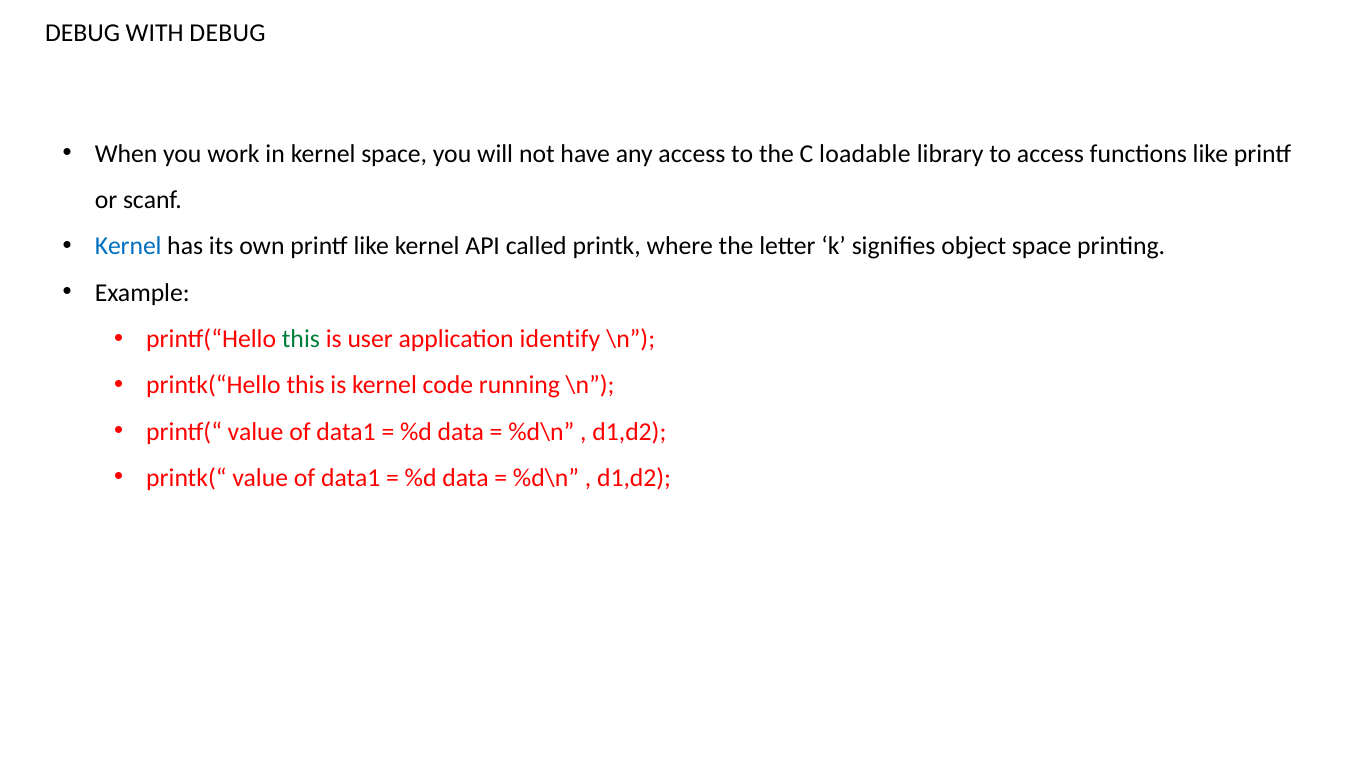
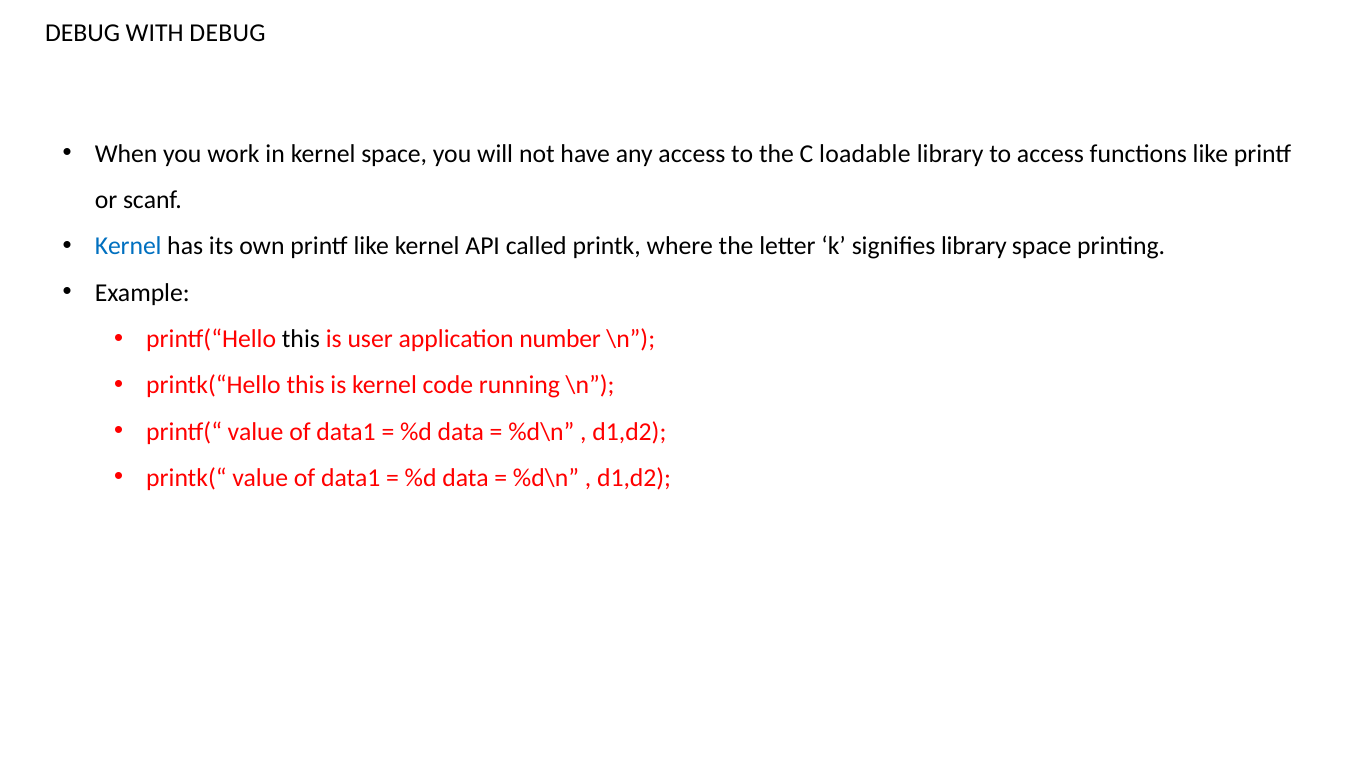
signifies object: object -> library (974, 246)
this colour: green -> black (301, 339)
identify: identify -> number (560, 339)
